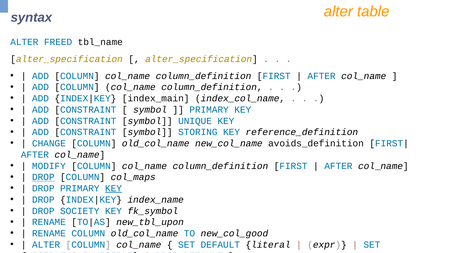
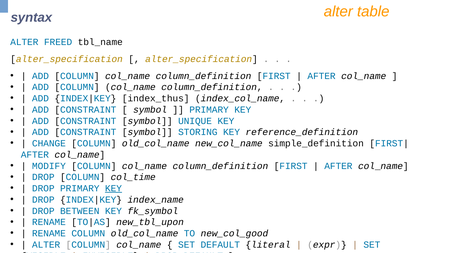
index_main: index_main -> index_thus (156, 98)
avoids_definition: avoids_definition -> simple_definition (316, 143)
DROP underline: present -> none (43, 177)
col_maps: col_maps -> col_time (133, 177)
SOCIETY: SOCIETY -> BETWEEN (80, 211)
